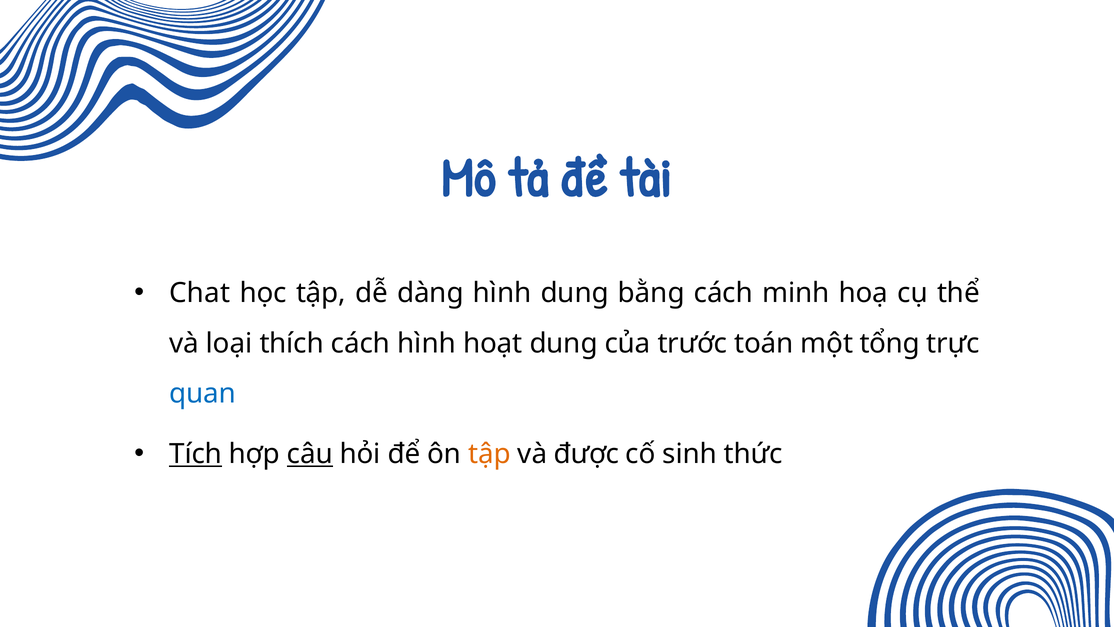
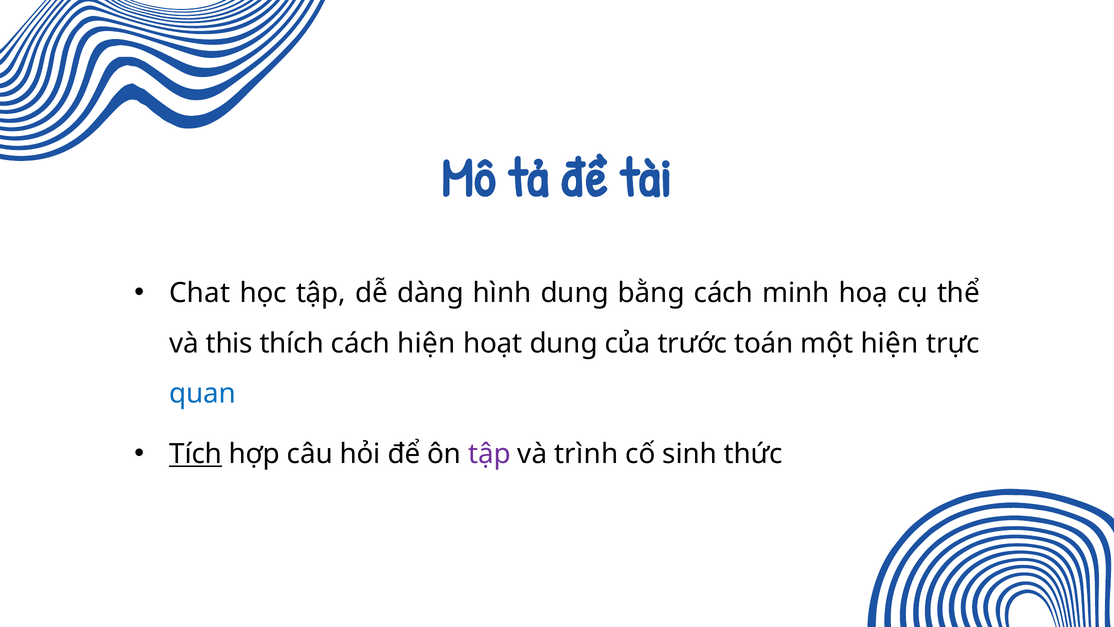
loại: loại -> this (229, 343)
cách hình: hình -> hiện (427, 343)
một tổng: tổng -> hiện (890, 343)
câu underline: present -> none (310, 454)
tập colour: orange -> purple (489, 454)
được: được -> trình (586, 454)
